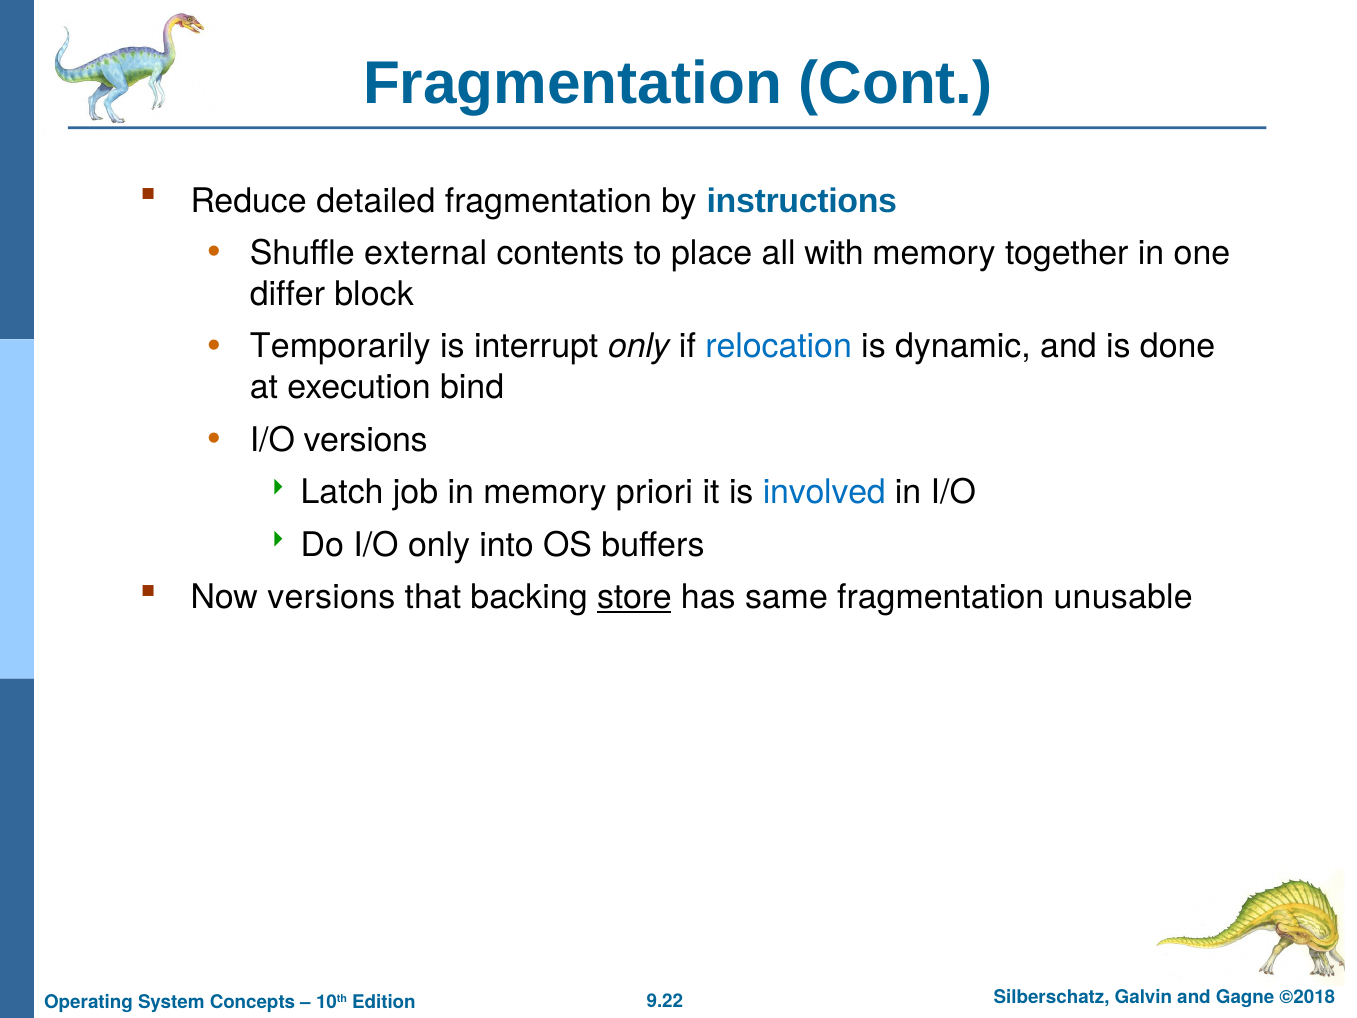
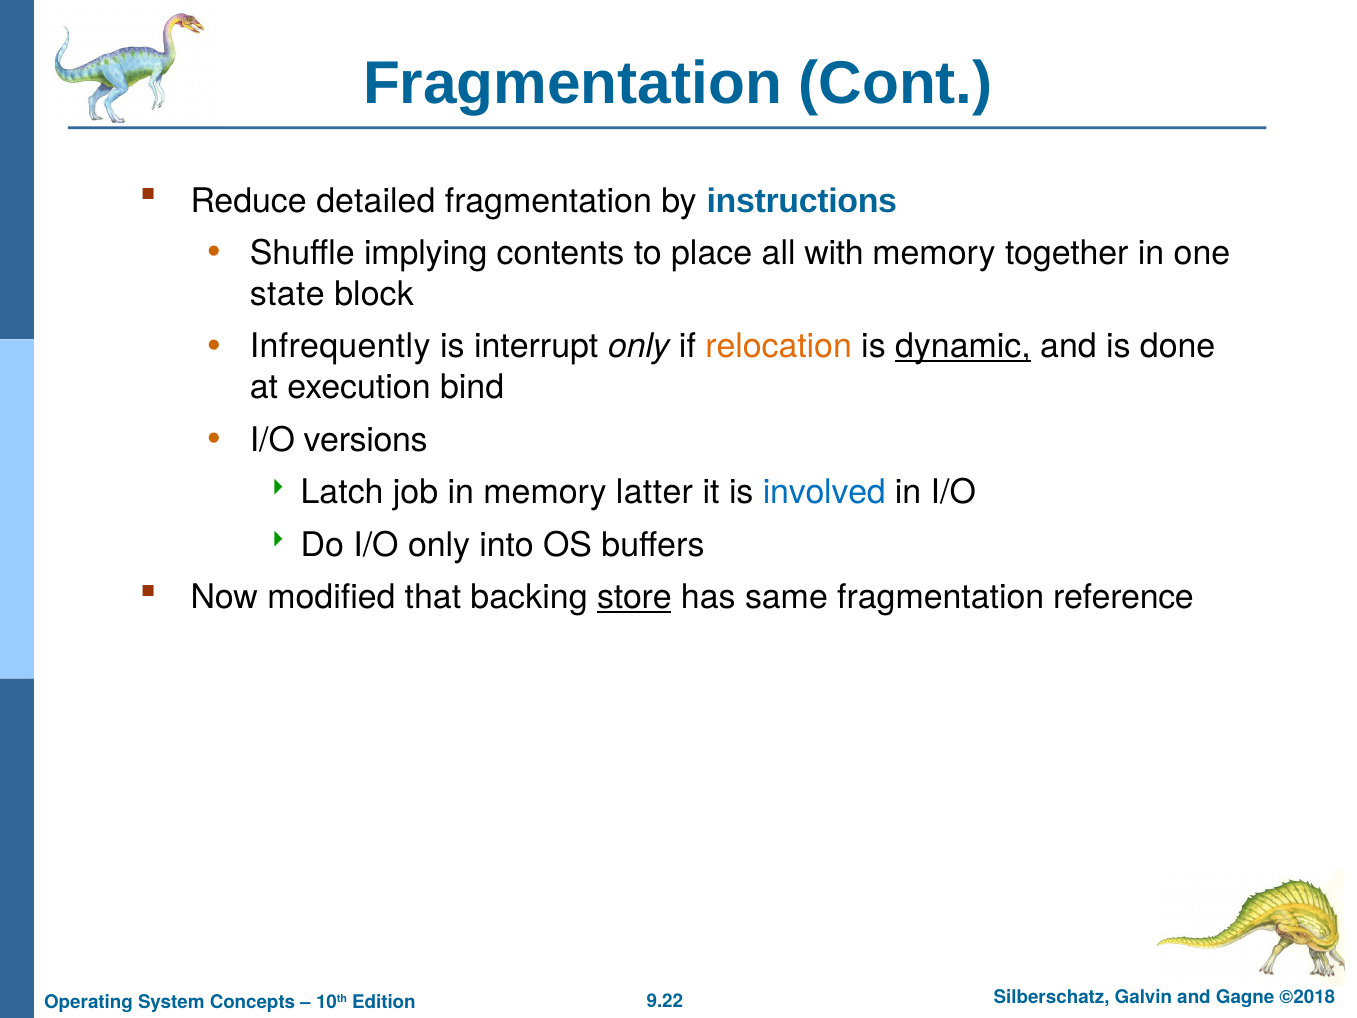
external: external -> implying (426, 253)
differ: differ -> state (287, 294)
Temporarily: Temporarily -> Infrequently (340, 347)
relocation colour: blue -> orange (779, 347)
dynamic underline: none -> present (963, 347)
priori: priori -> latter (654, 492)
Now versions: versions -> modified (331, 598)
unusable: unusable -> reference (1123, 598)
